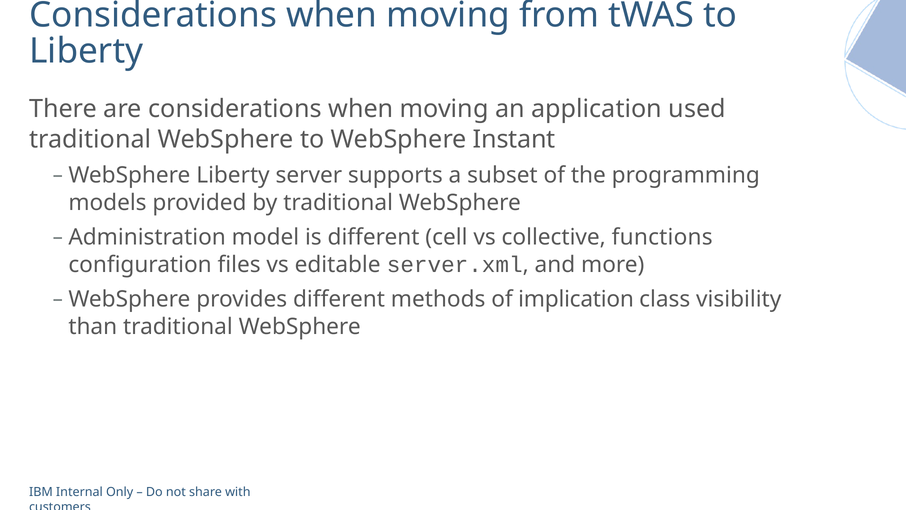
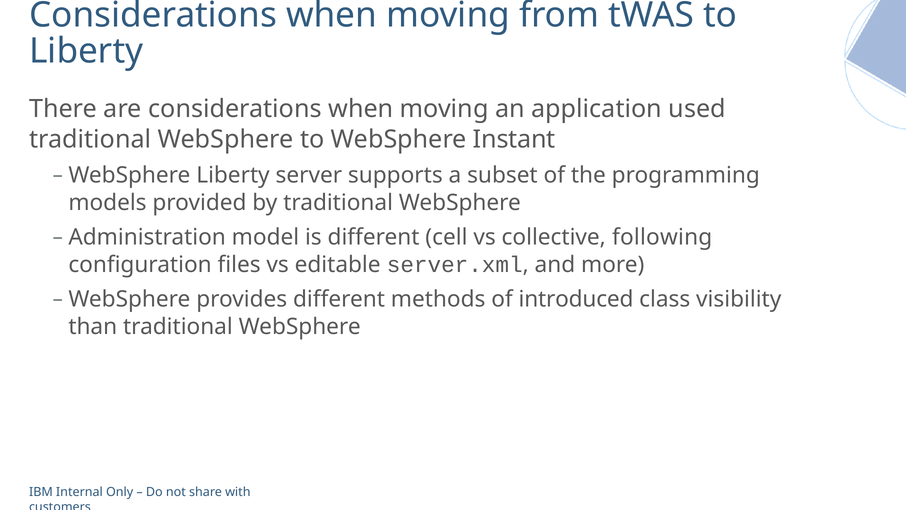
functions: functions -> following (662, 237)
implication: implication -> introduced (576, 299)
